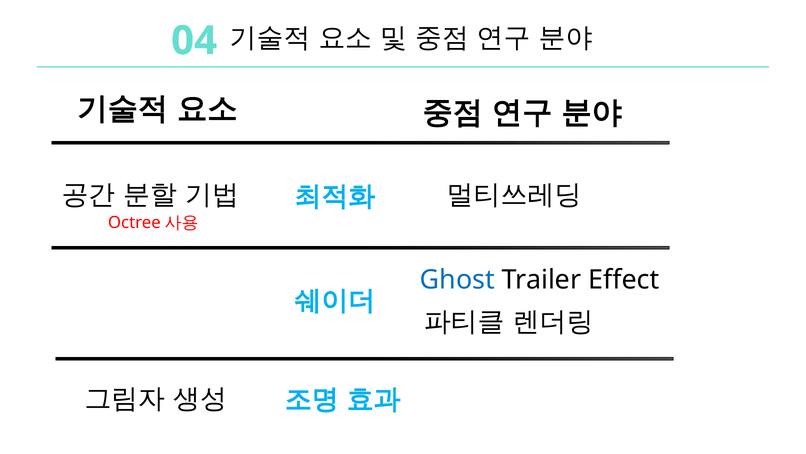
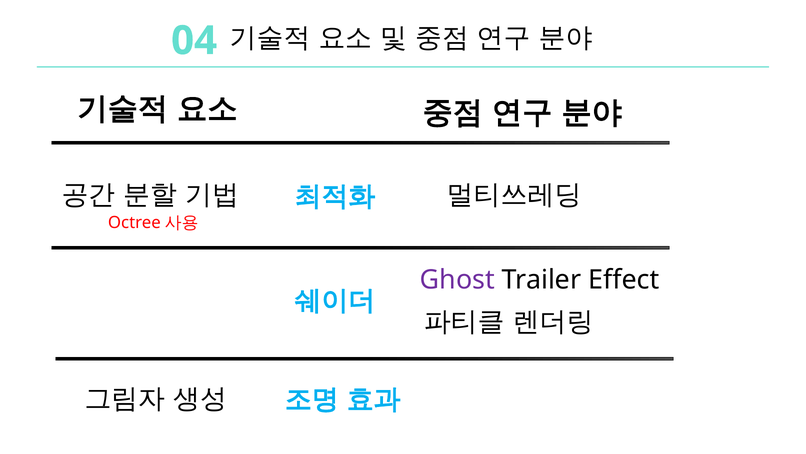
Ghost colour: blue -> purple (457, 279)
